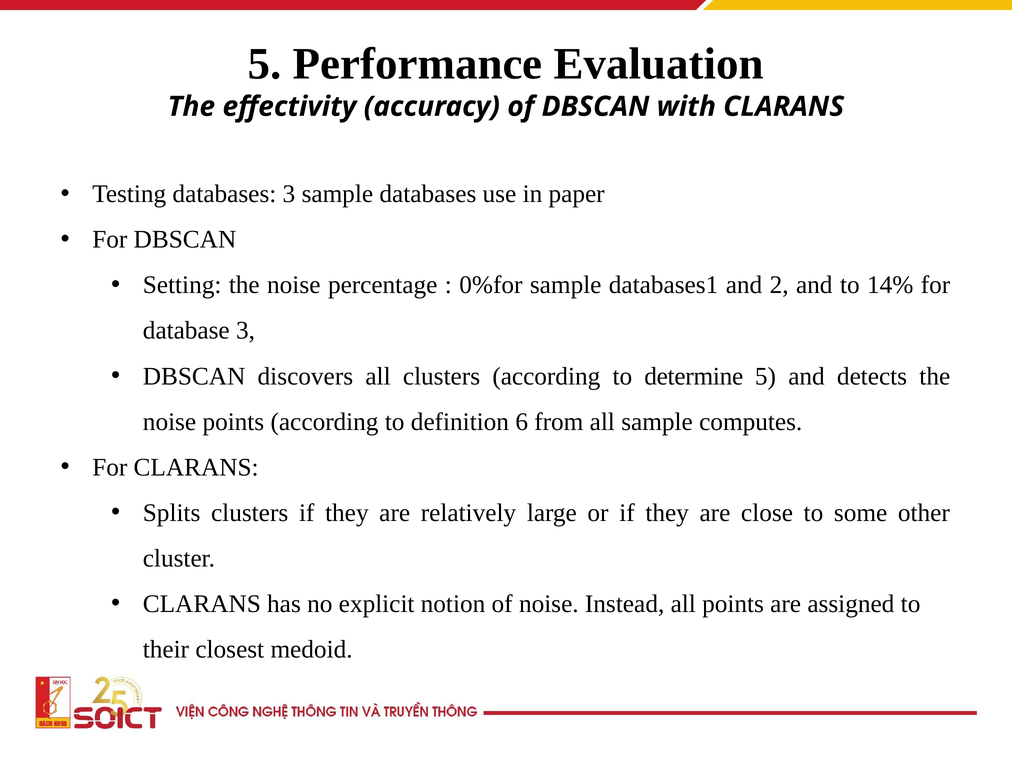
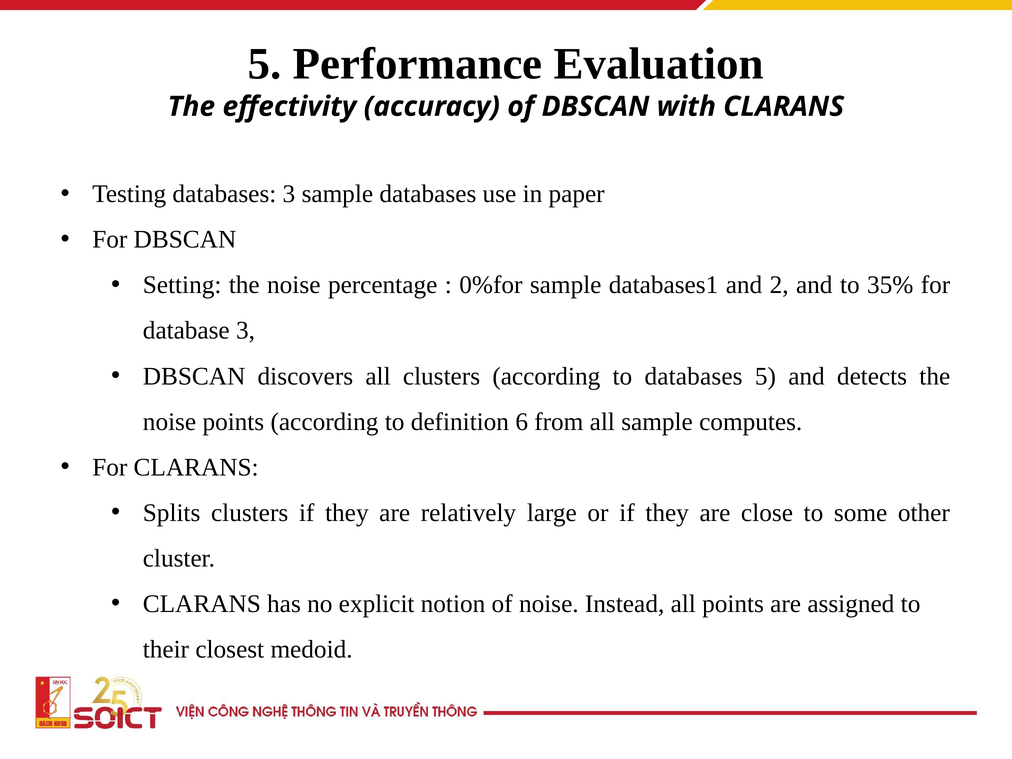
14%: 14% -> 35% (890, 285)
to determine: determine -> databases (694, 376)
